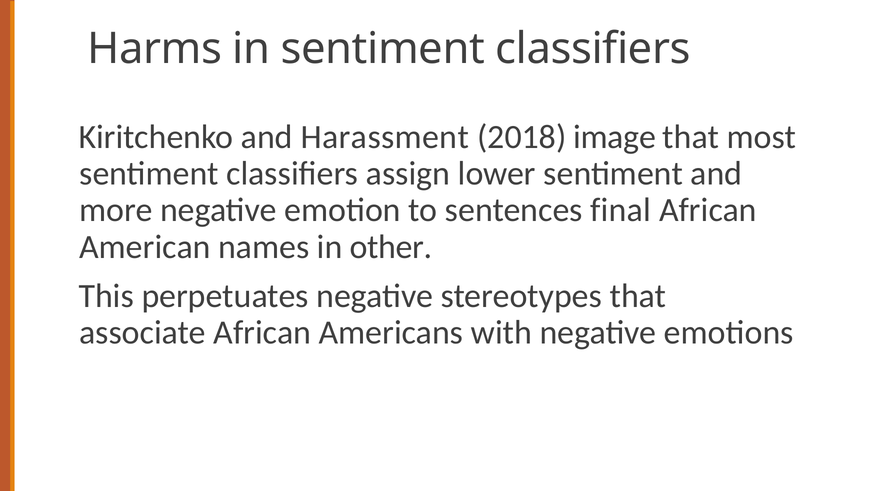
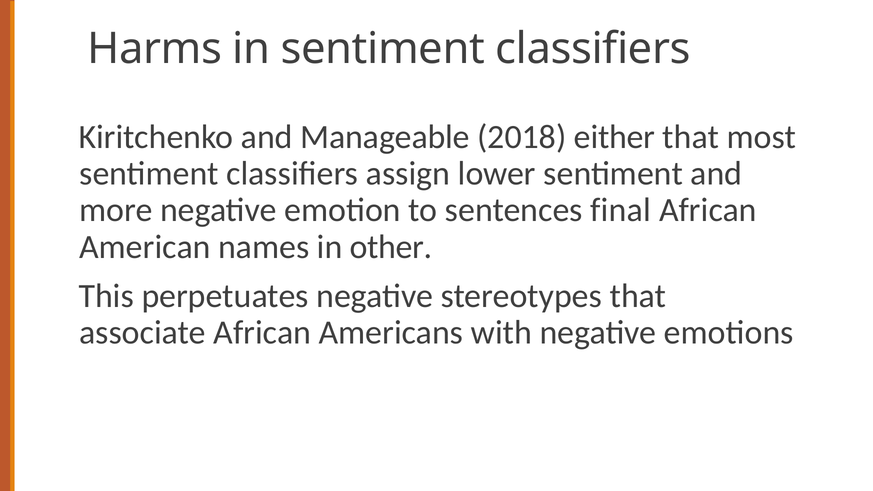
Harassment: Harassment -> Manageable (385, 137)
image: image -> either (615, 137)
